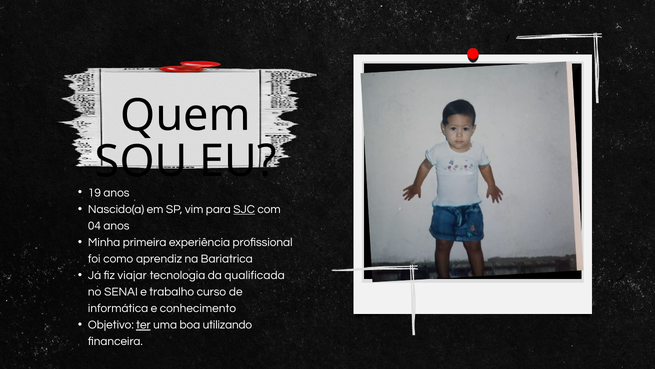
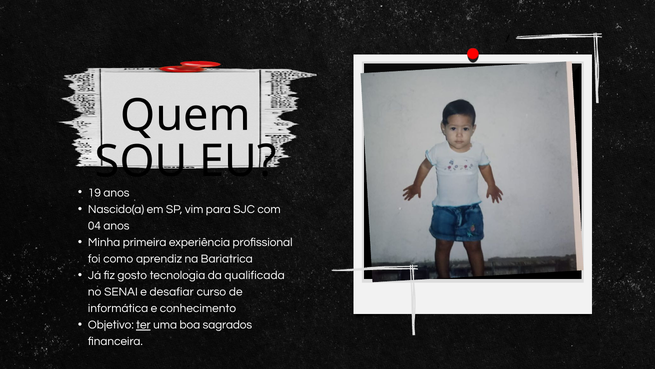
SJC underline: present -> none (244, 209)
viajar: viajar -> gosto (132, 275)
trabalho: trabalho -> desafiar (172, 291)
utilizando: utilizando -> sagrados (227, 324)
